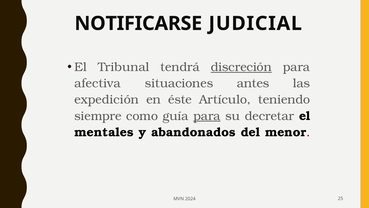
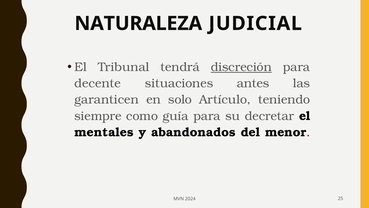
NOTIFICARSE: NOTIFICARSE -> NATURALEZA (138, 23)
afectiva: afectiva -> decente (98, 83)
expedición: expedición -> garanticen (107, 99)
éste: éste -> solo (180, 99)
para underline: present -> none (207, 116)
